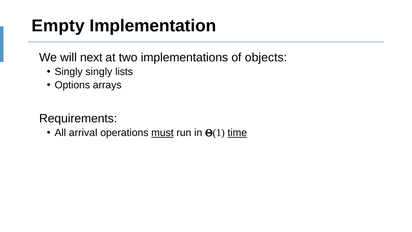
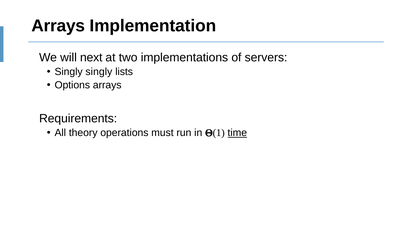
Empty: Empty -> Arrays (58, 26)
objects: objects -> servers (266, 58)
arrival: arrival -> theory (83, 133)
must underline: present -> none (162, 133)
